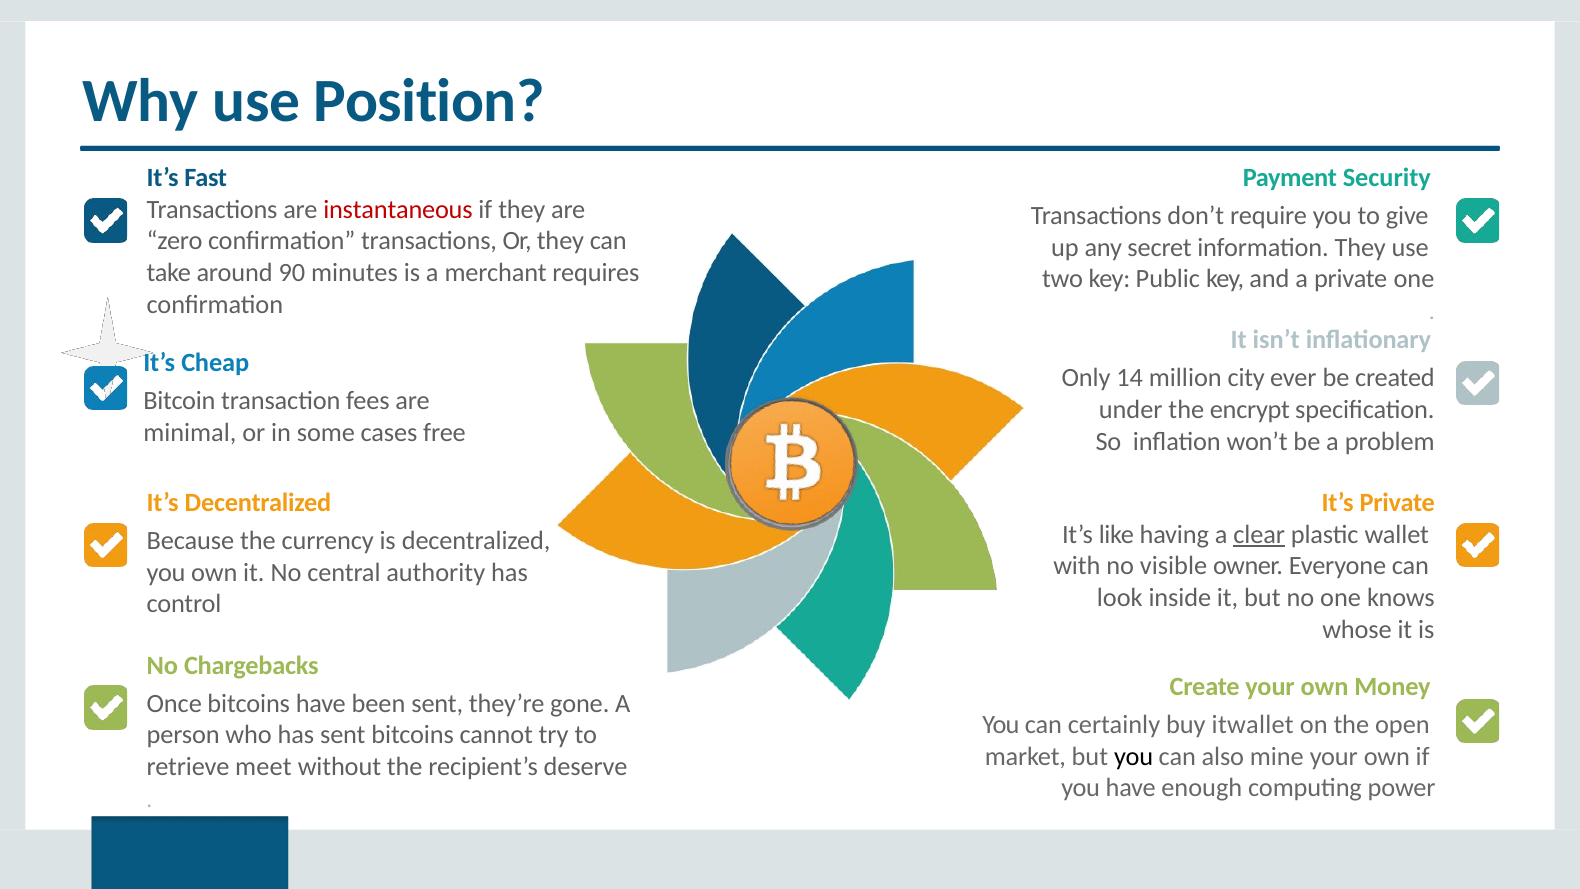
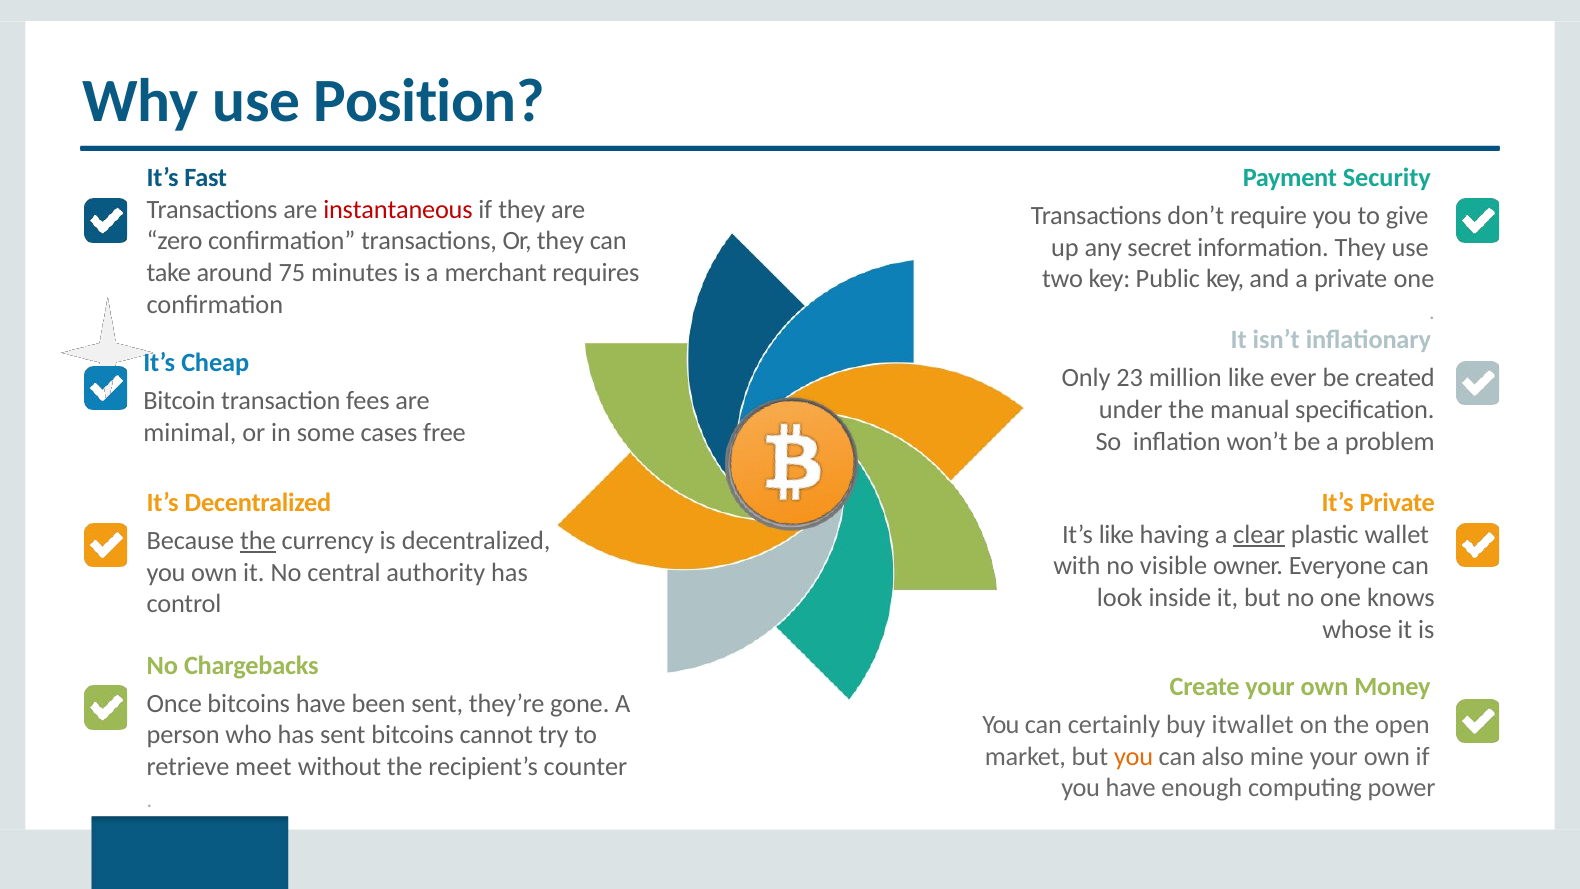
90: 90 -> 75 (292, 273)
14: 14 -> 23 (1130, 378)
million city: city -> like (1246, 378)
encrypt: encrypt -> manual (1250, 410)
the underline: none -> present (258, 541)
you colour: black -> orange (1134, 756)
deserve: deserve -> counter (586, 766)
